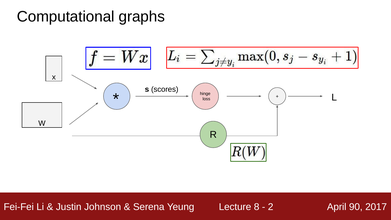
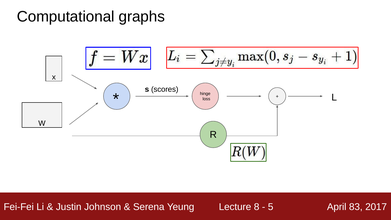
2: 2 -> 5 (271, 207)
90: 90 -> 83 (356, 207)
